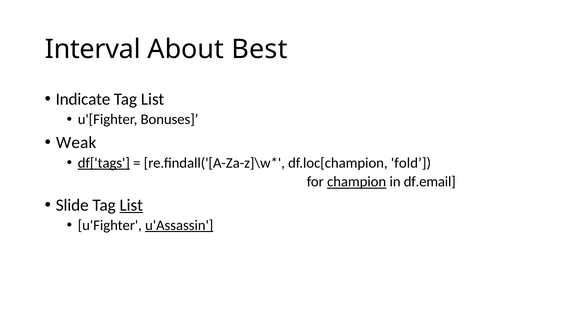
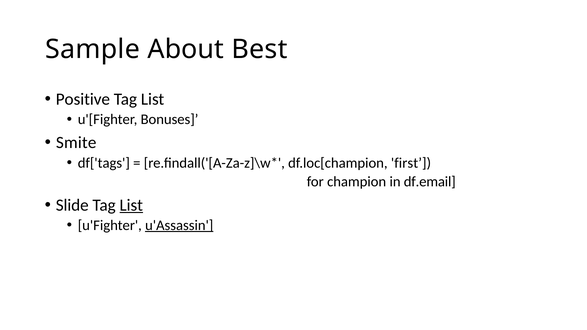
Interval: Interval -> Sample (93, 49)
Indicate: Indicate -> Positive (83, 99)
Weak: Weak -> Smite (76, 143)
df['tags underline: present -> none (104, 163)
fold: fold -> first (411, 163)
champion underline: present -> none (357, 182)
